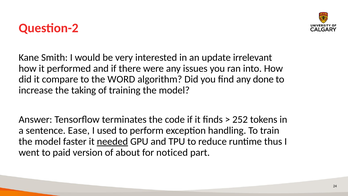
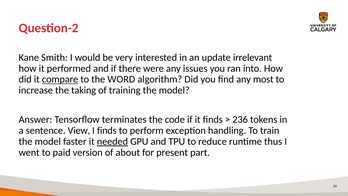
compare underline: none -> present (60, 79)
done: done -> most (263, 79)
252: 252 -> 236 (240, 119)
Ease: Ease -> View (79, 130)
I used: used -> finds (107, 130)
noticed: noticed -> present (172, 152)
